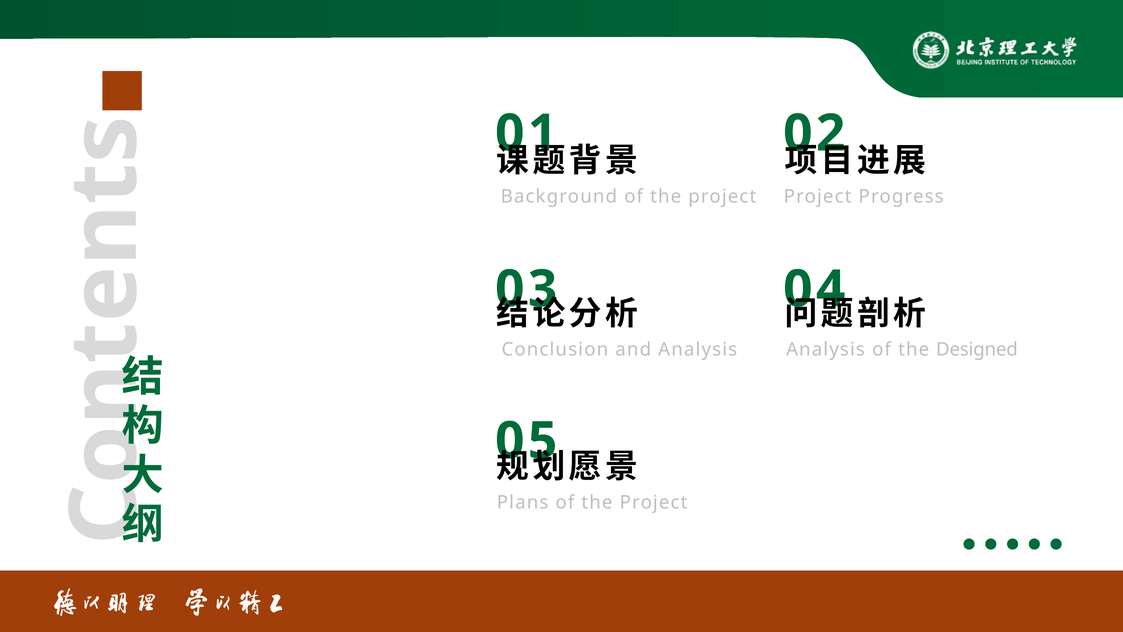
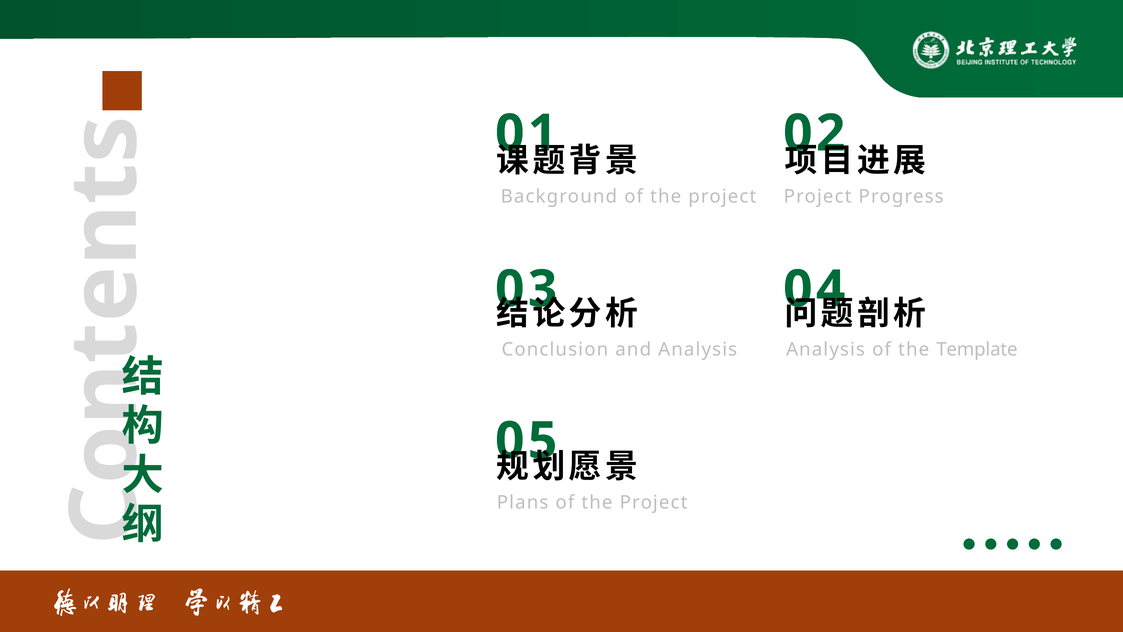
Designed: Designed -> Template (977, 349)
